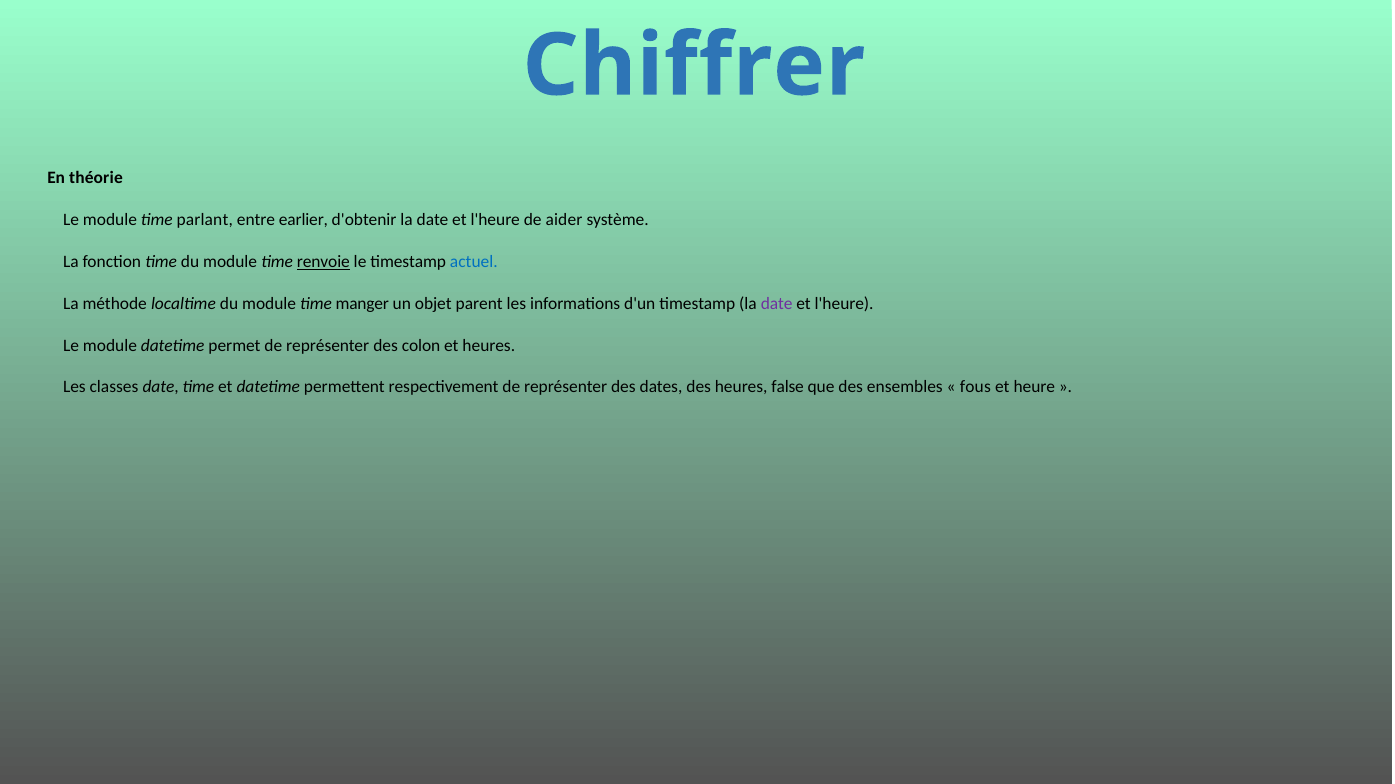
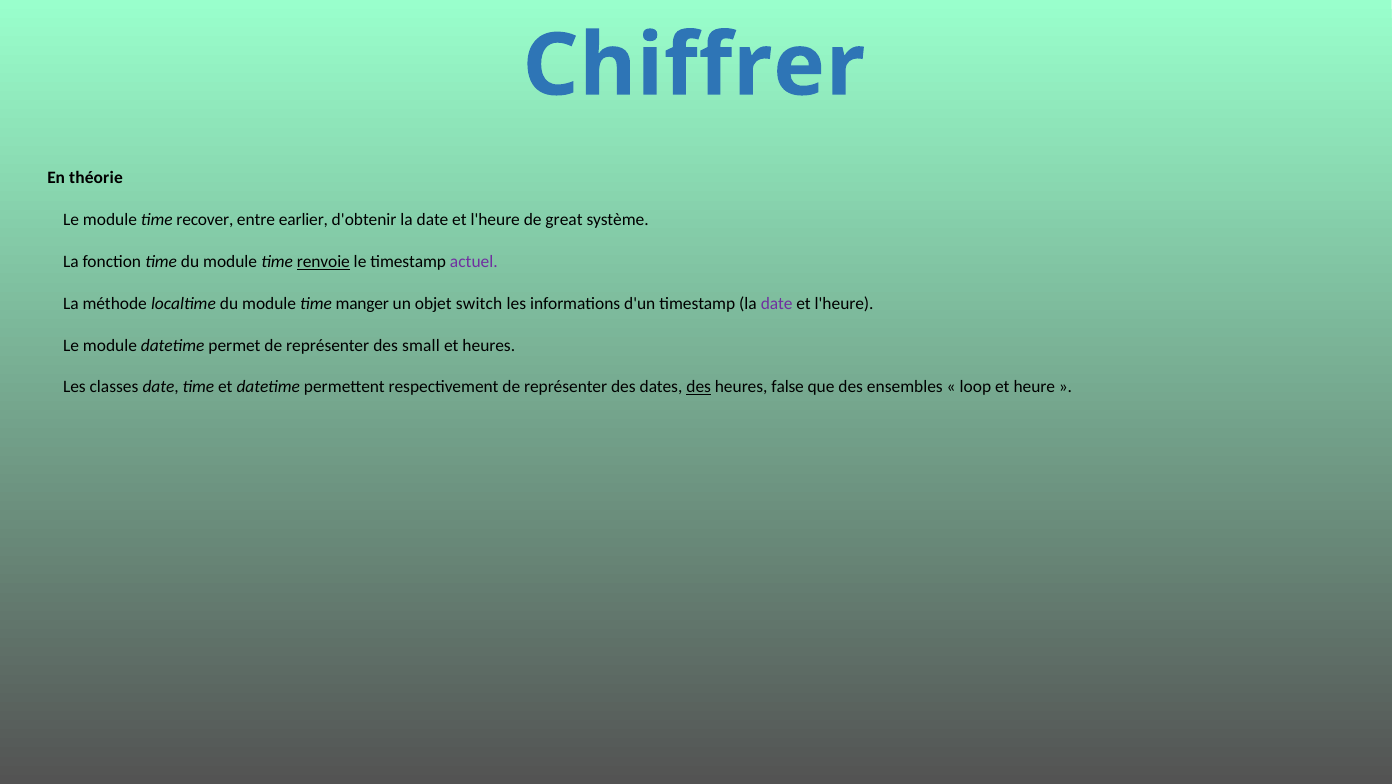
parlant: parlant -> recover (205, 220)
aider: aider -> great (564, 220)
actuel colour: blue -> purple (474, 262)
parent: parent -> switch (479, 304)
colon: colon -> small (421, 346)
des underline: none -> present (699, 387)
fous: fous -> loop (975, 387)
